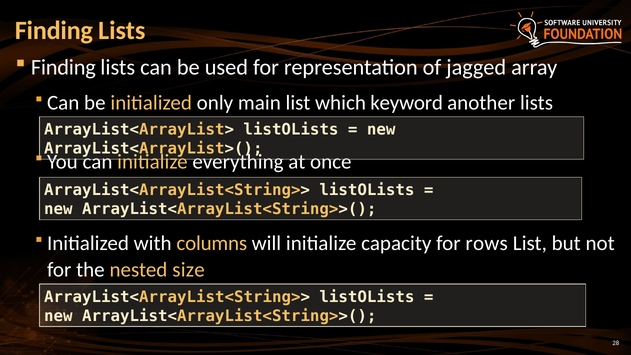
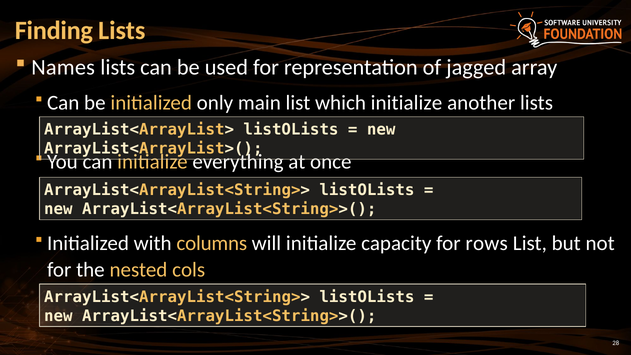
Finding: Finding -> Names (63, 68)
which keyword: keyword -> initialize (407, 103)
size: size -> cols (189, 270)
